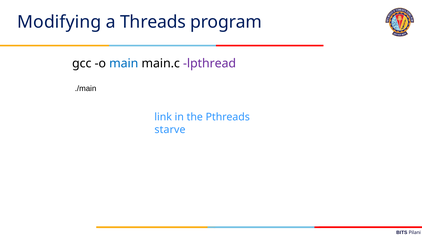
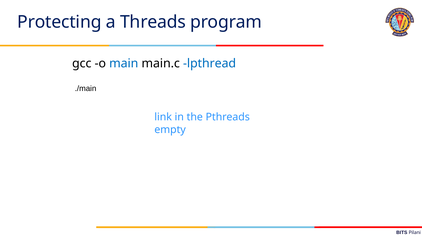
Modifying: Modifying -> Protecting (59, 22)
lpthread colour: purple -> blue (210, 63)
starve: starve -> empty (170, 130)
